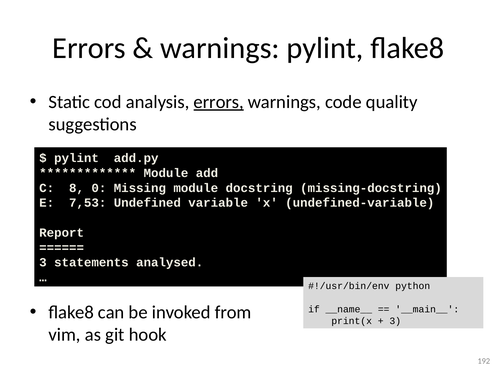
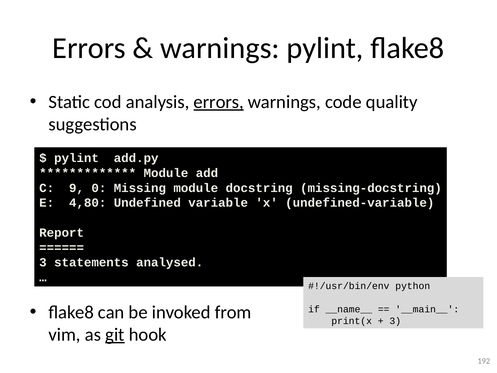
8: 8 -> 9 (77, 188)
7,53: 7,53 -> 4,80 (88, 203)
git underline: none -> present (115, 334)
